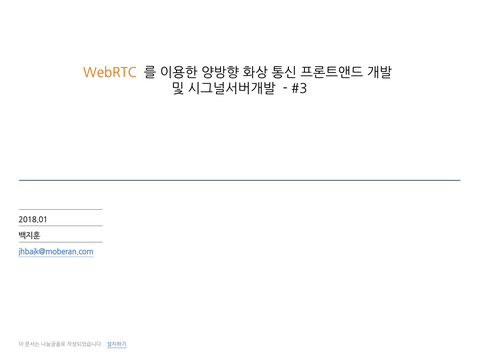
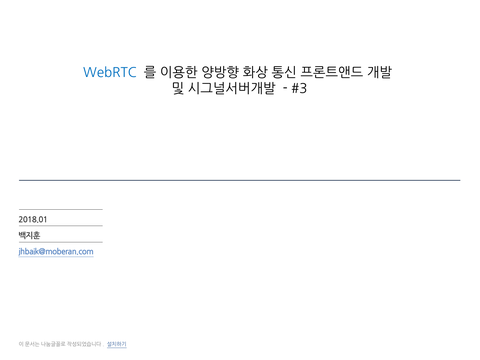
WebRTC colour: orange -> blue (110, 73)
